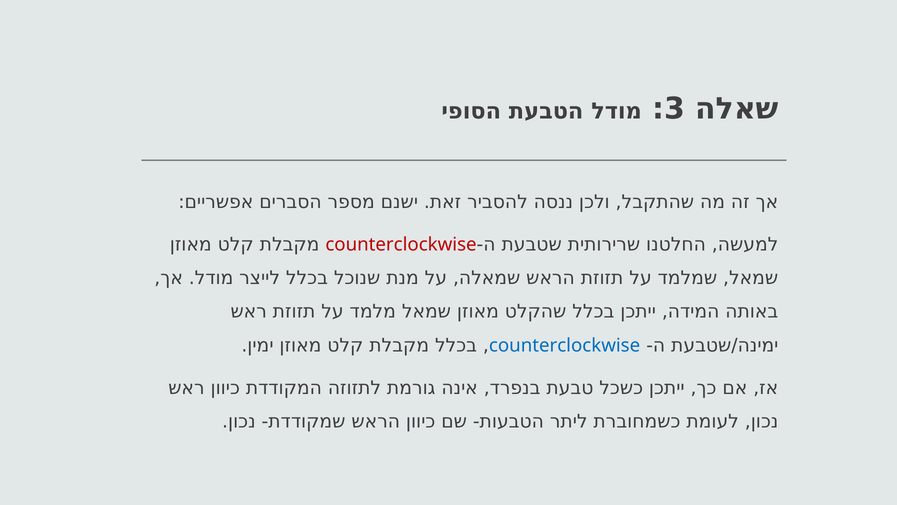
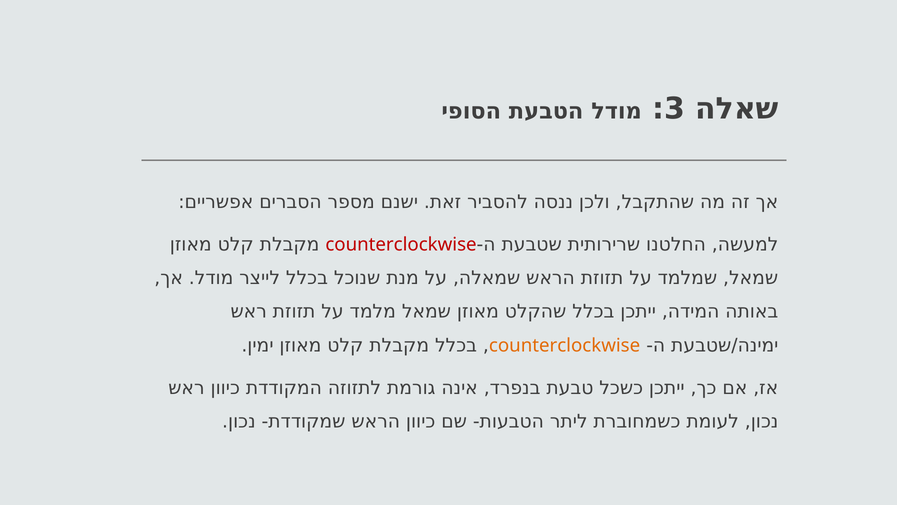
counterclockwise colour: blue -> orange (565, 345)
